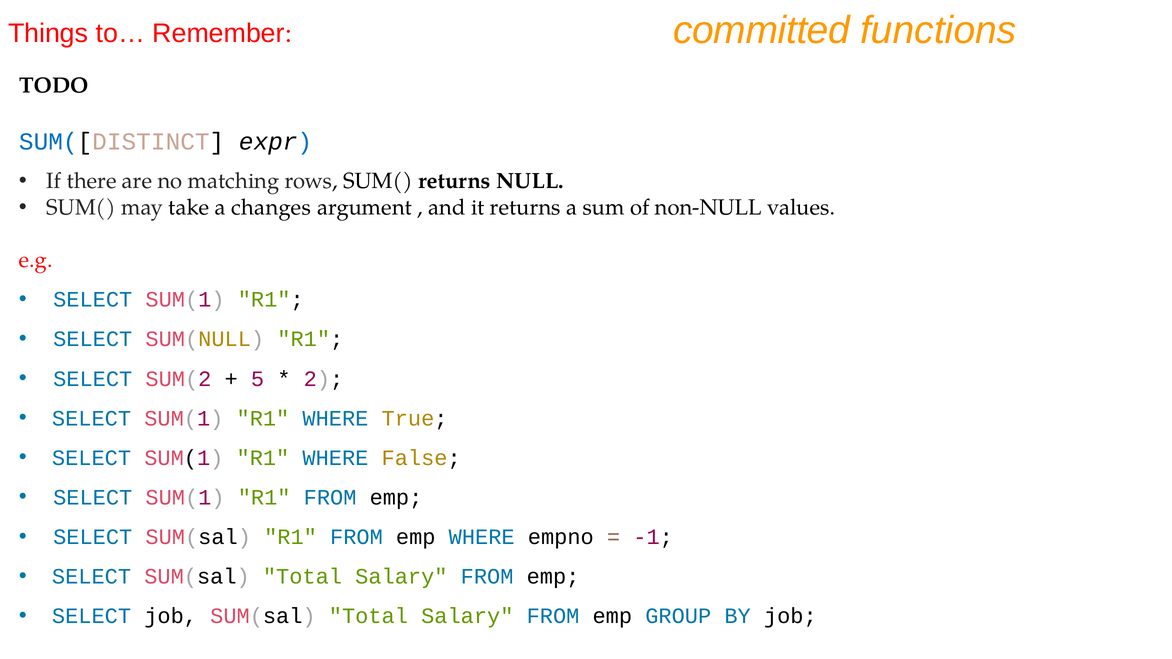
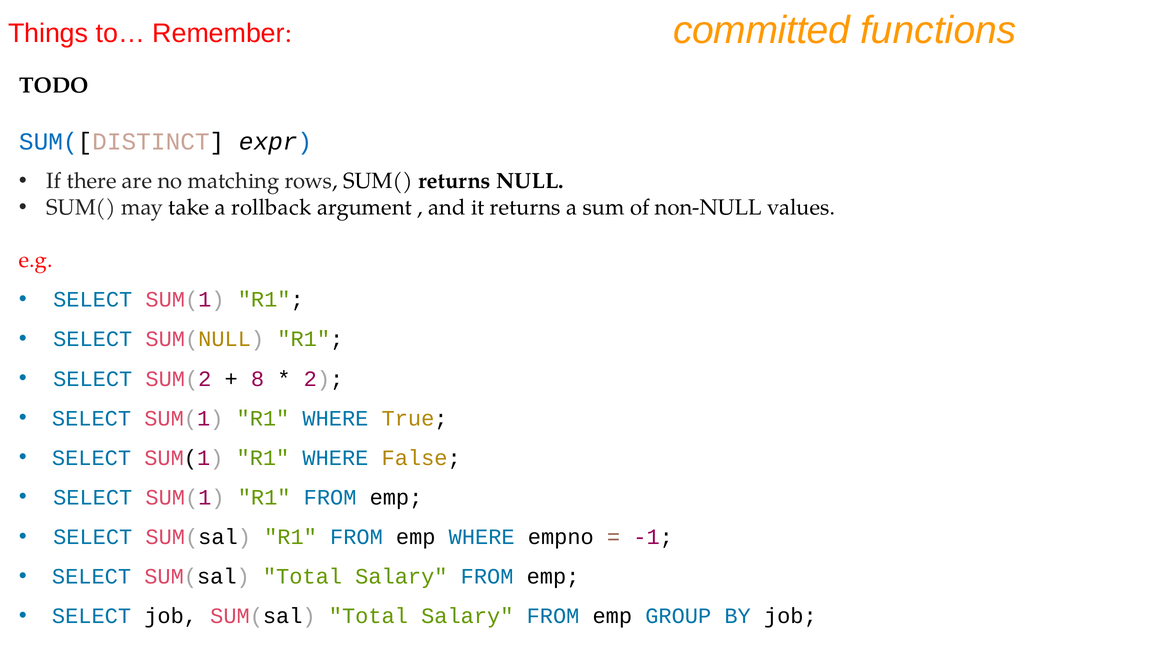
changes: changes -> rollback (271, 208)
5: 5 -> 8 (258, 379)
